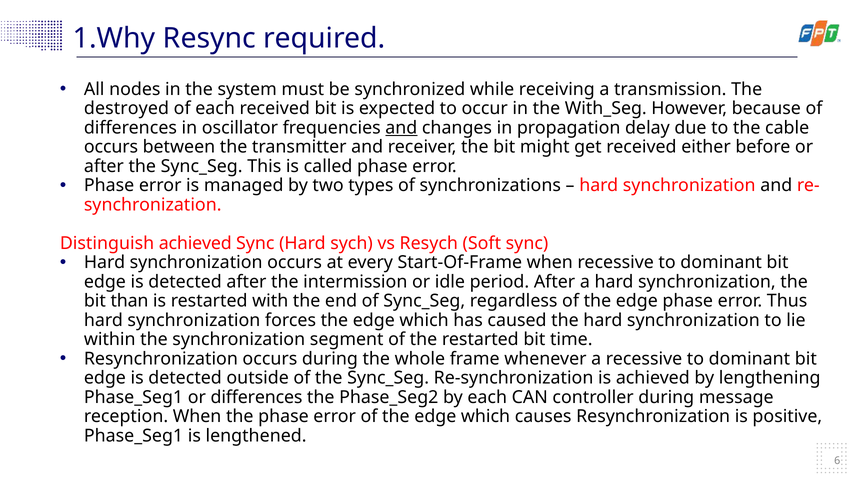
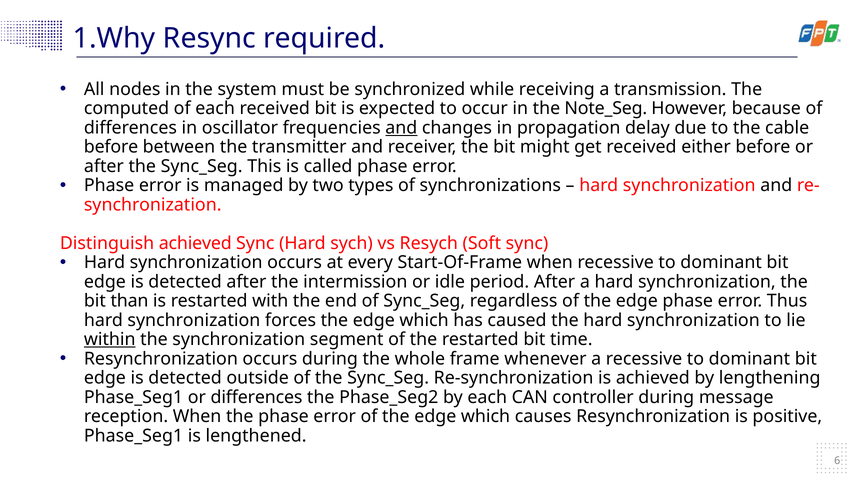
destroyed: destroyed -> computed (127, 108)
With_Seg: With_Seg -> Note_Seg (606, 108)
occurs: occurs -> before (111, 147)
within underline: none -> present (110, 339)
